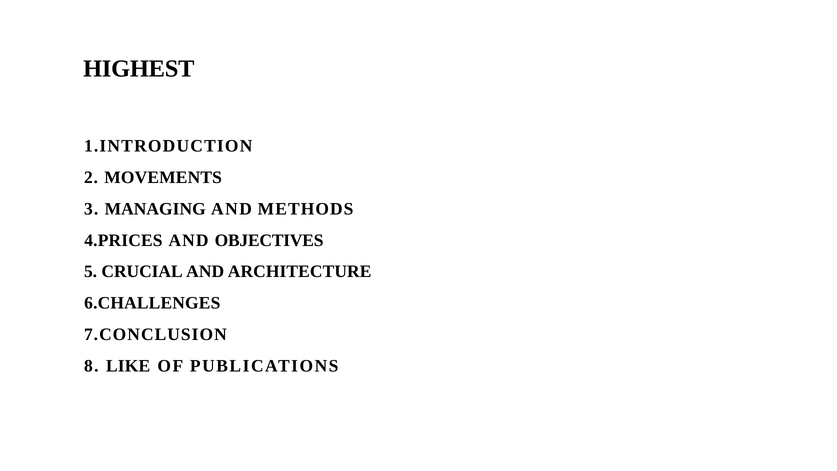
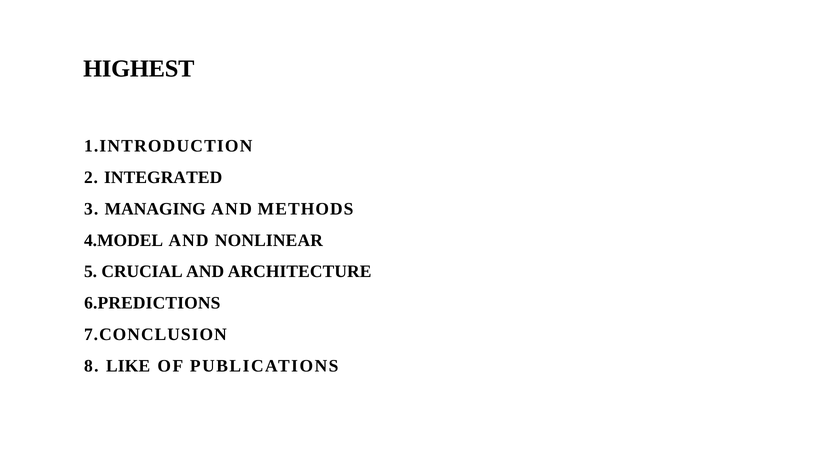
MOVEMENTS: MOVEMENTS -> INTEGRATED (163, 177)
4.PRICES: 4.PRICES -> 4.MODEL (124, 240)
OBJECTIVES: OBJECTIVES -> NONLINEAR (269, 240)
6.CHALLENGES: 6.CHALLENGES -> 6.PREDICTIONS (152, 303)
